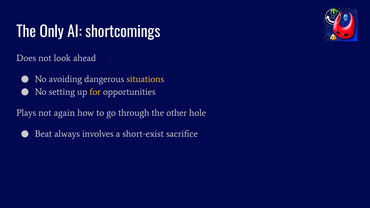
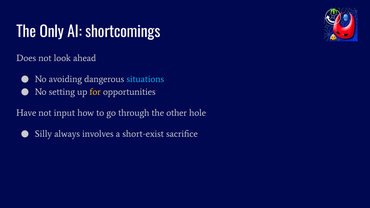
situations colour: yellow -> light blue (145, 79)
Plays: Plays -> Have (26, 113)
again: again -> input (64, 113)
Beat: Beat -> Silly (43, 134)
